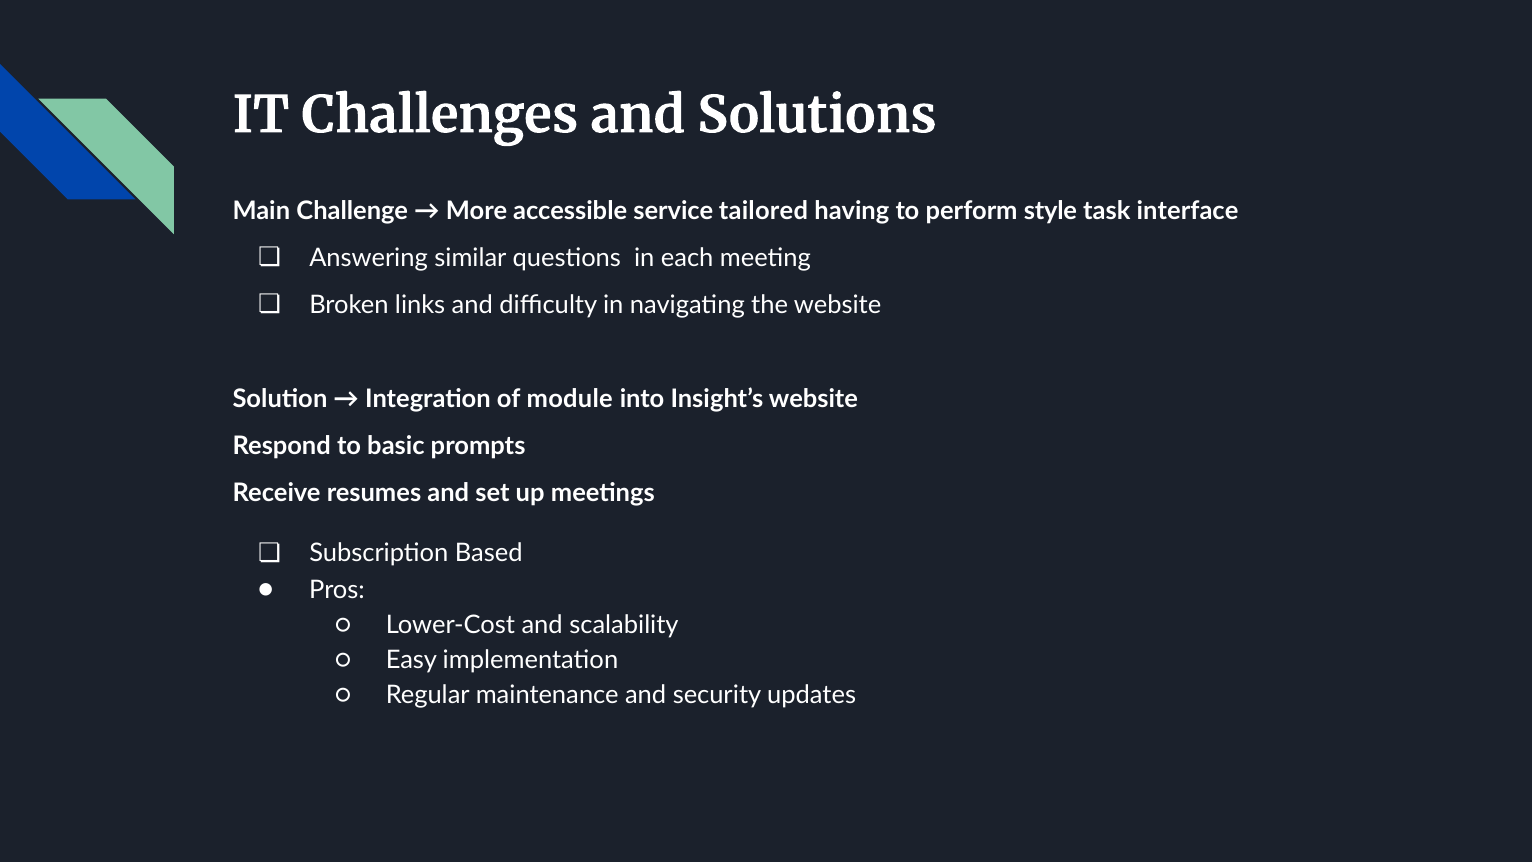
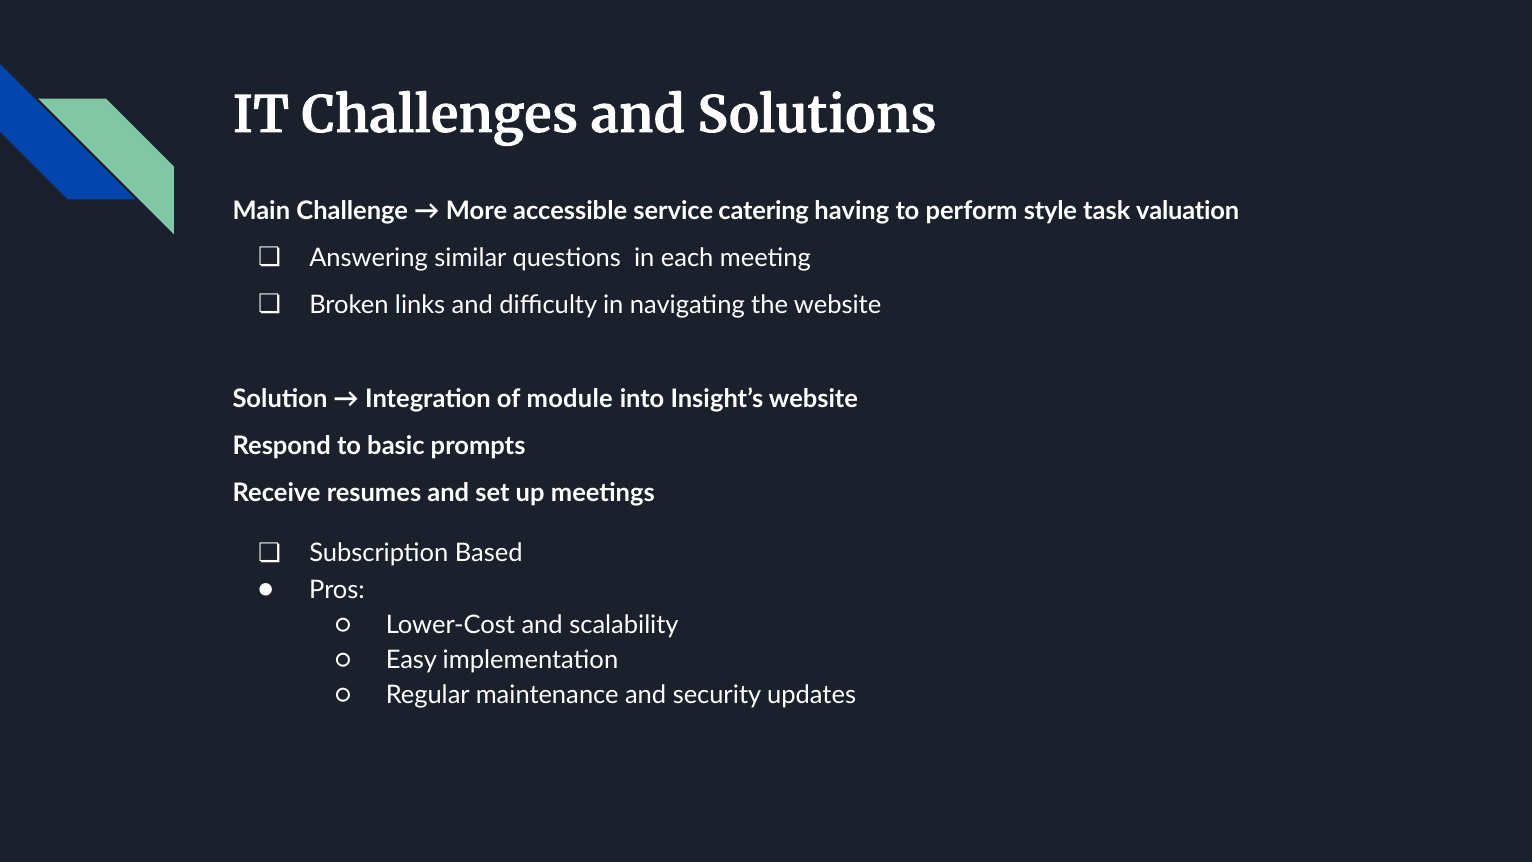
tailored: tailored -> catering (764, 211)
interface: interface -> valuation (1188, 211)
